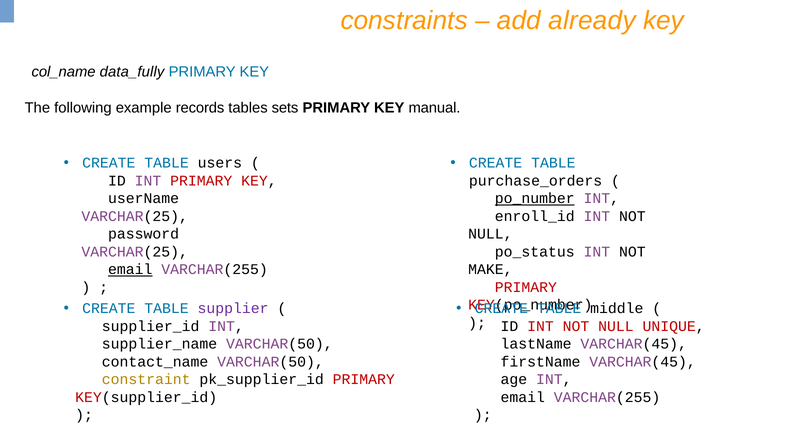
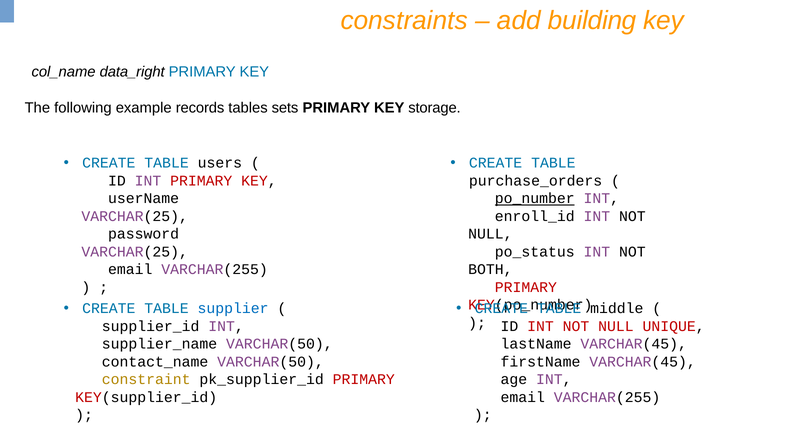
already: already -> building (592, 21)
data_fully: data_fully -> data_right (132, 72)
manual: manual -> storage (434, 108)
email underline: present -> none (130, 269)
MAKE: MAKE -> BOTH (490, 269)
supplier colour: purple -> blue (233, 308)
